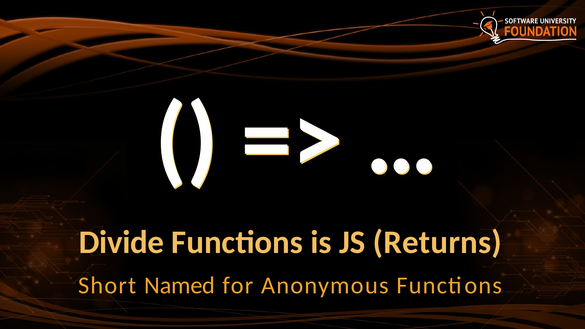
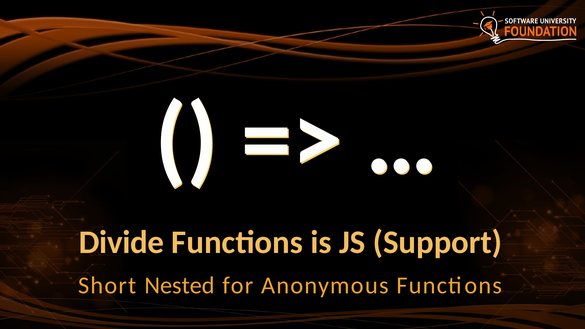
Returns: Returns -> Support (437, 243)
Named: Named -> Nested (180, 285)
